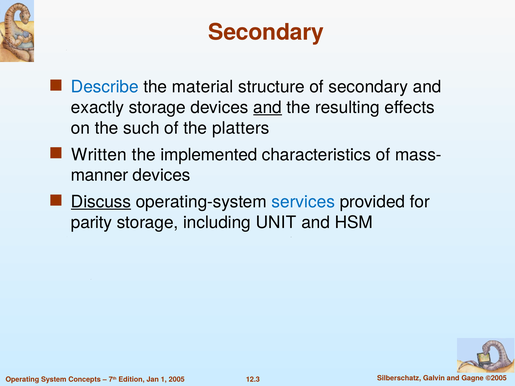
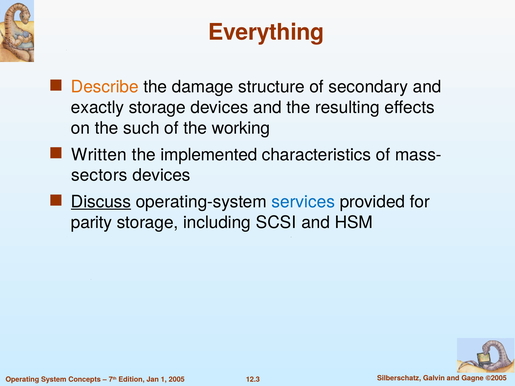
Secondary: Secondary -> Everything (266, 32)
Describe colour: blue -> orange (105, 87)
material: material -> damage (203, 87)
and underline: present -> none (268, 108)
platters: platters -> working (241, 128)
manner: manner -> sectors (99, 175)
UNIT: UNIT -> SCSI (276, 223)
